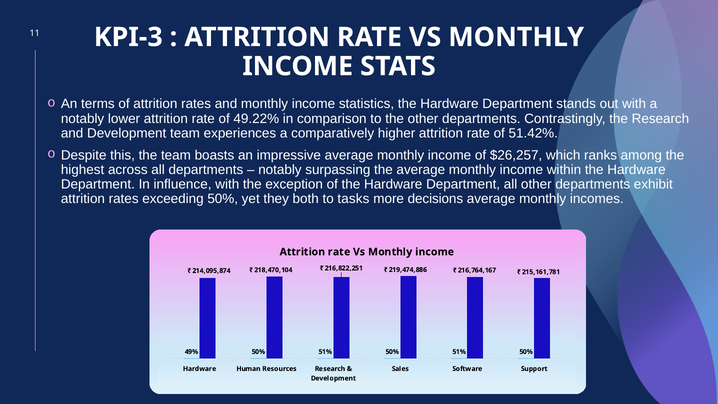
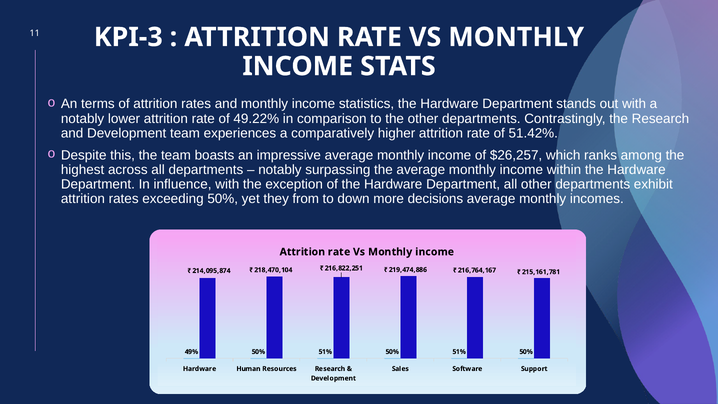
both: both -> from (306, 199)
tasks: tasks -> down (354, 199)
